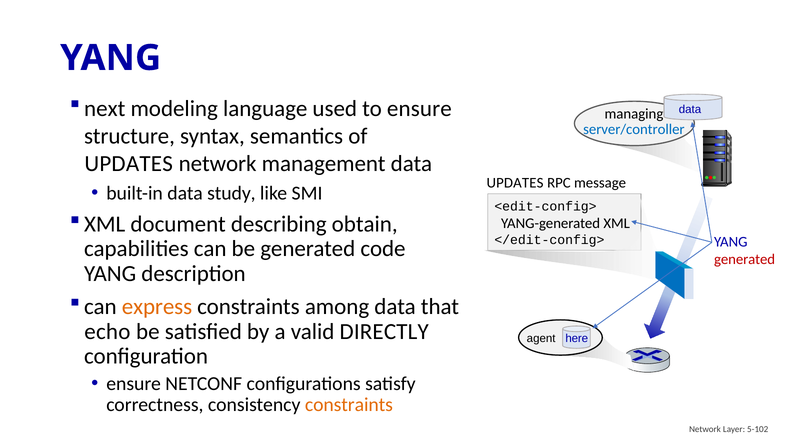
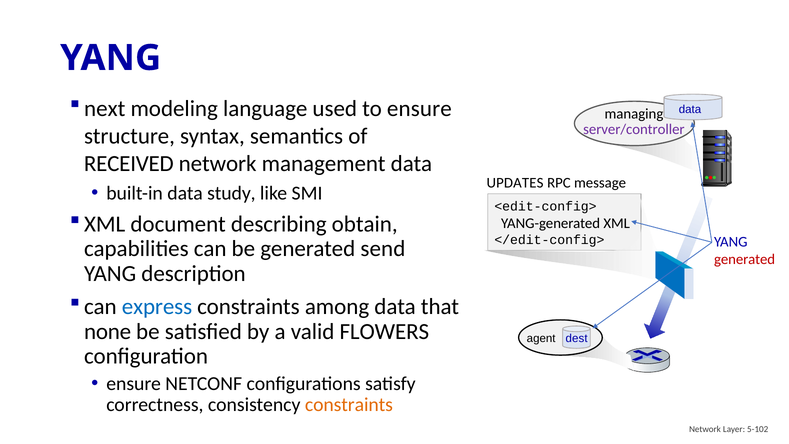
server/controller colour: blue -> purple (634, 129)
UPDATES: UPDATES -> RECEIVED (129, 163)
code: code -> send (383, 249)
express colour: orange -> blue (157, 307)
echo: echo -> none (108, 331)
DIRECTLY: DIRECTLY -> FLOWERS (384, 331)
here: here -> dest (577, 338)
